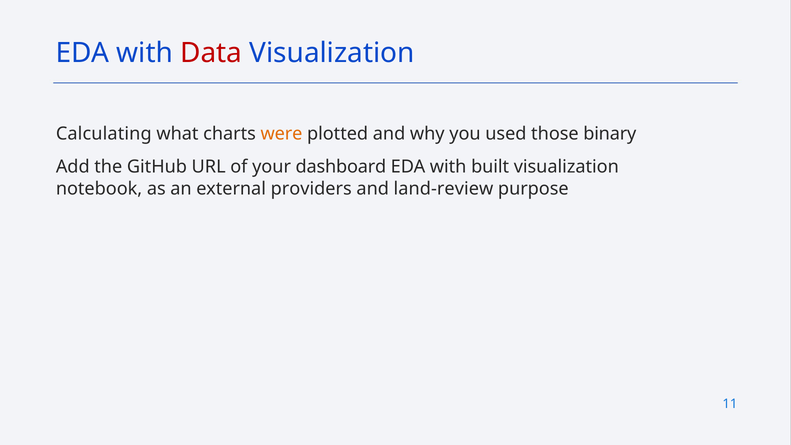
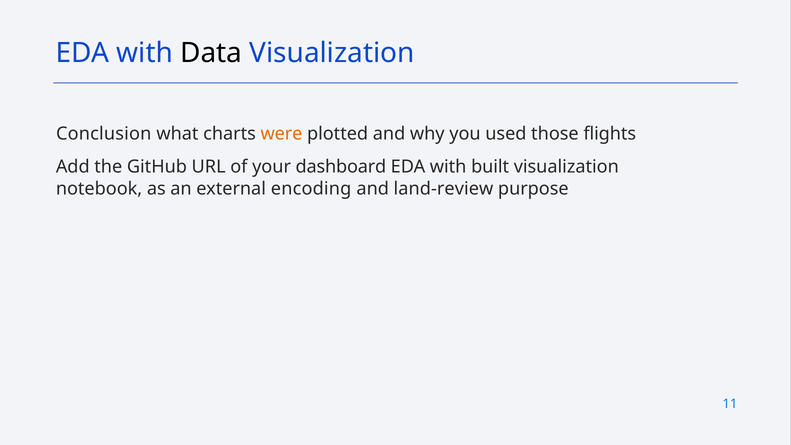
Data colour: red -> black (211, 53)
Calculating: Calculating -> Conclusion (104, 134)
binary: binary -> flights (610, 134)
providers: providers -> encoding (311, 189)
